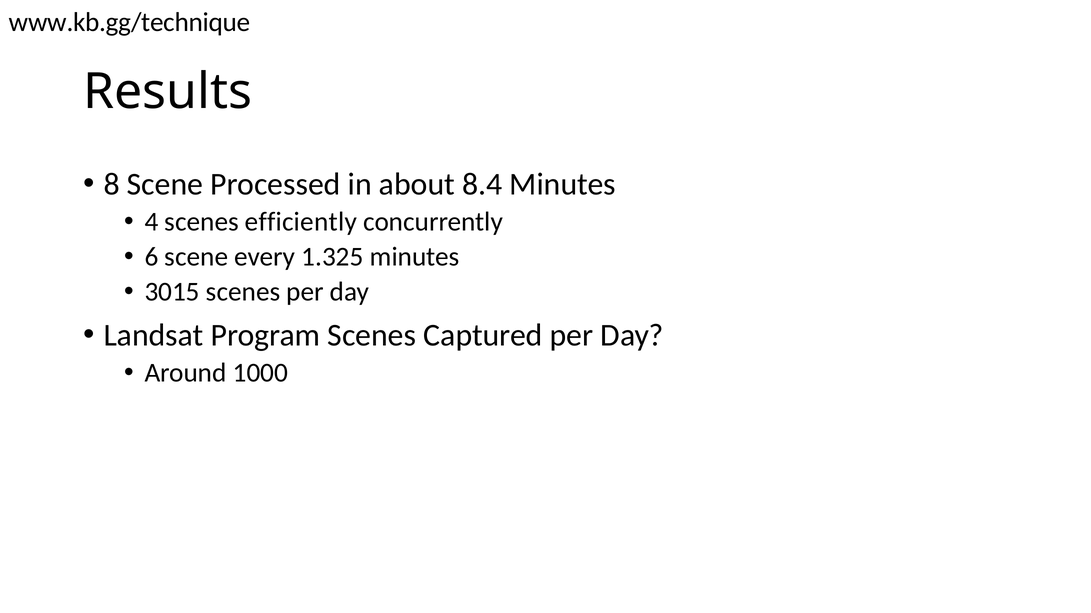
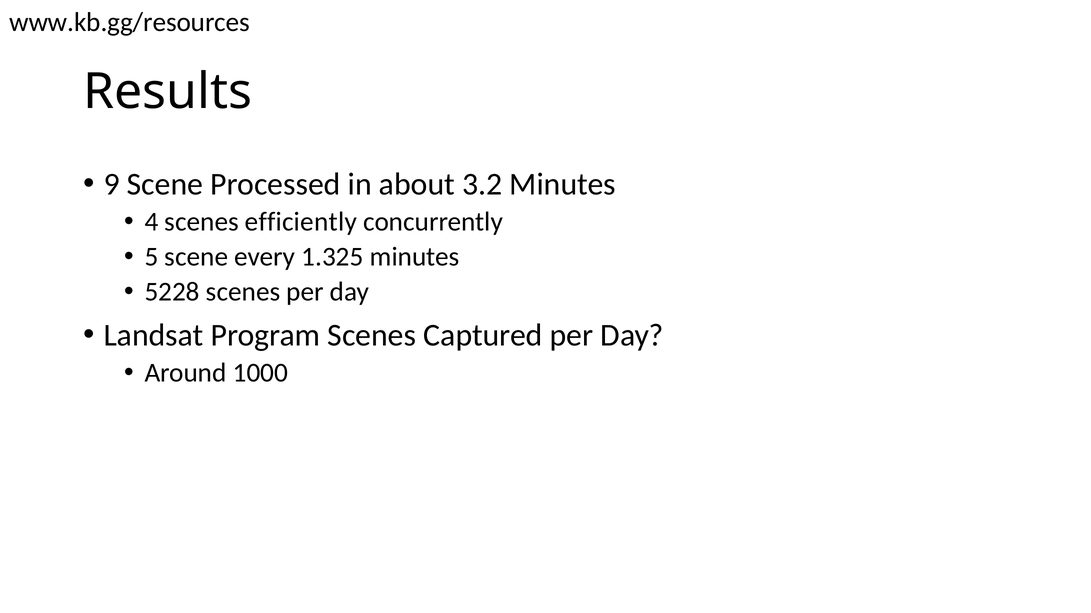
www.kb.gg/technique: www.kb.gg/technique -> www.kb.gg/resources (130, 22)
8: 8 -> 9 (112, 184)
8.4: 8.4 -> 3.2 (482, 184)
6: 6 -> 5 (151, 257)
3015: 3015 -> 5228 (172, 292)
